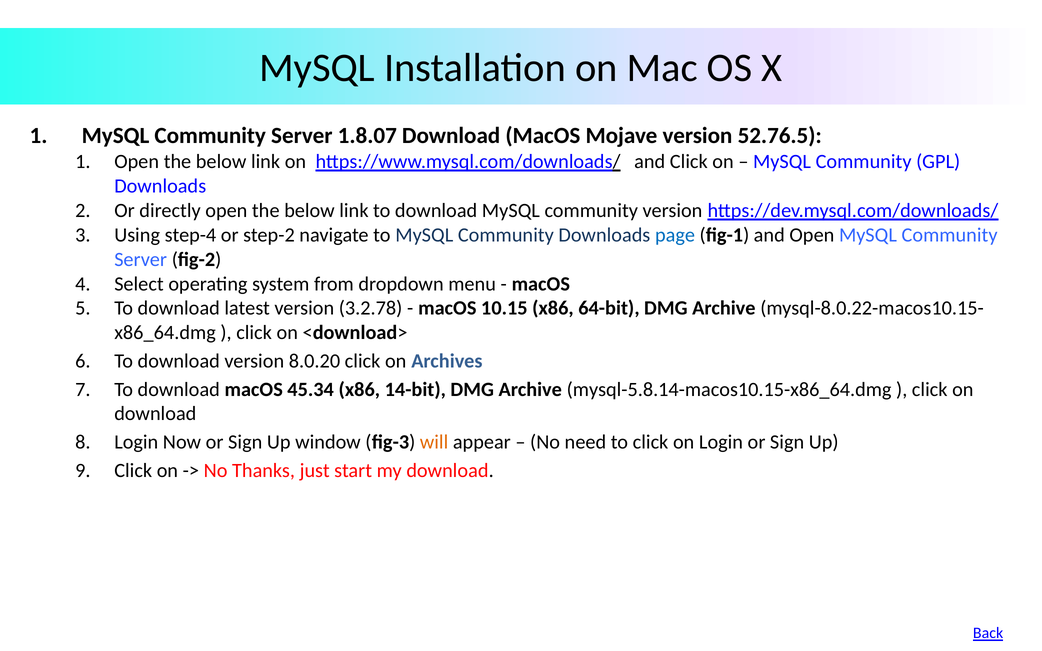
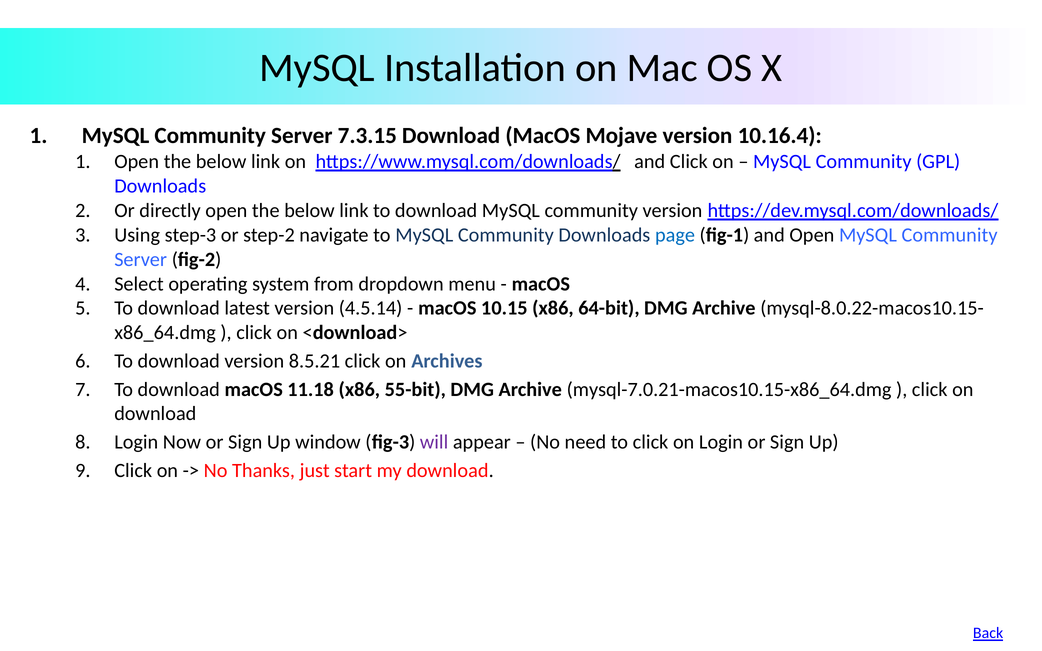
1.8.07: 1.8.07 -> 7.3.15 (367, 136)
52.76.5: 52.76.5 -> 10.16.4 (780, 136)
step-4: step-4 -> step-3 (190, 235)
3.2.78: 3.2.78 -> 4.5.14 (371, 308)
8.0.20: 8.0.20 -> 8.5.21 (314, 361)
45.34: 45.34 -> 11.18 (311, 390)
14-bit: 14-bit -> 55-bit (415, 390)
mysql-5.8.14-macos10.15-x86_64.dmg: mysql-5.8.14-macos10.15-x86_64.dmg -> mysql-7.0.21-macos10.15-x86_64.dmg (729, 390)
will colour: orange -> purple (434, 442)
